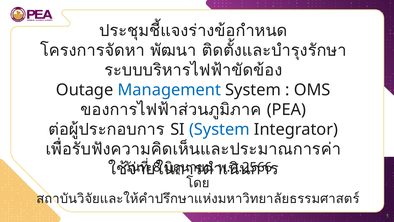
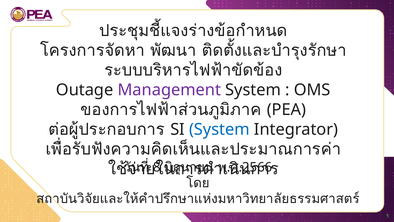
Management colour: blue -> purple (169, 90)
